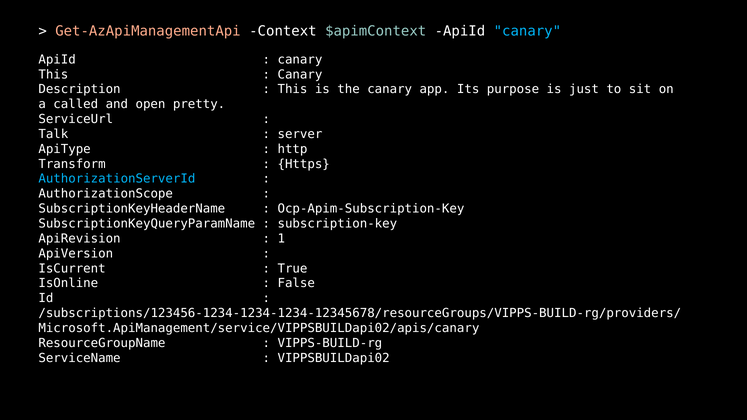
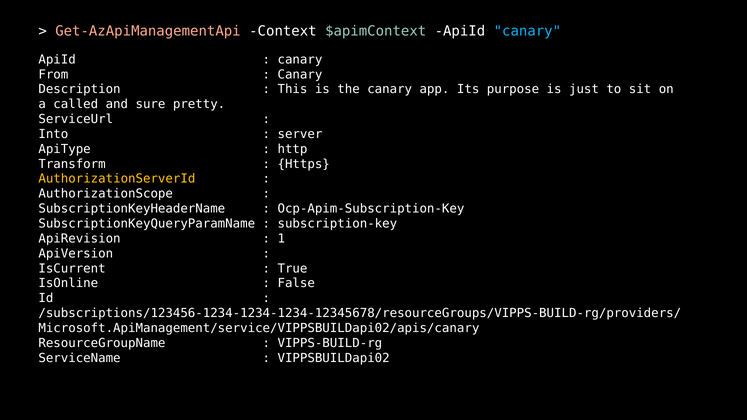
This: This -> From (53, 74)
open: open -> sure (150, 104)
Talk: Talk -> Into (53, 134)
AuthorizationServerId colour: light blue -> yellow (117, 179)
